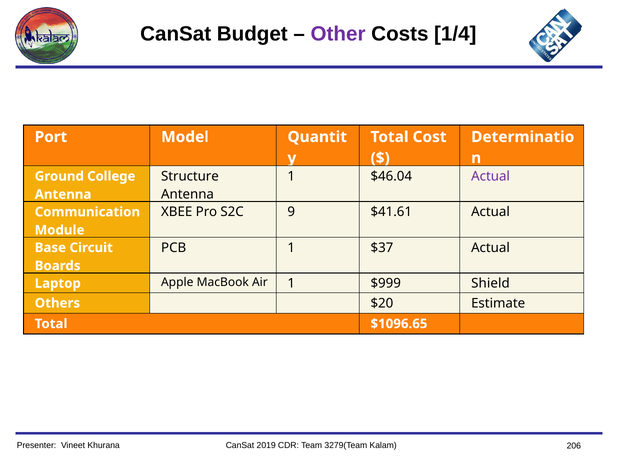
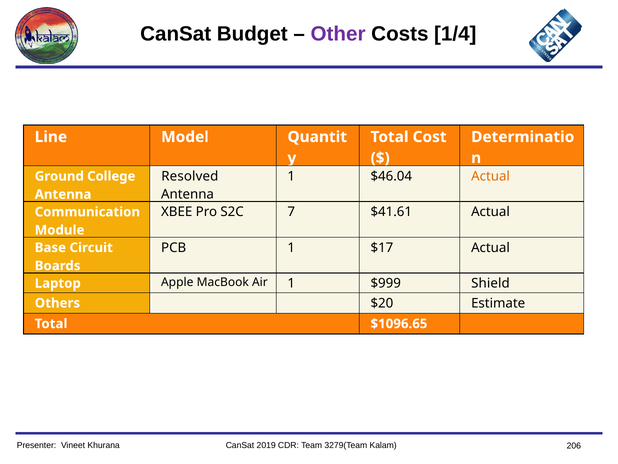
Port: Port -> Line (51, 137)
Structure: Structure -> Resolved (190, 176)
Actual colour: purple -> orange (491, 176)
9: 9 -> 7 (291, 212)
$37: $37 -> $17 (382, 247)
